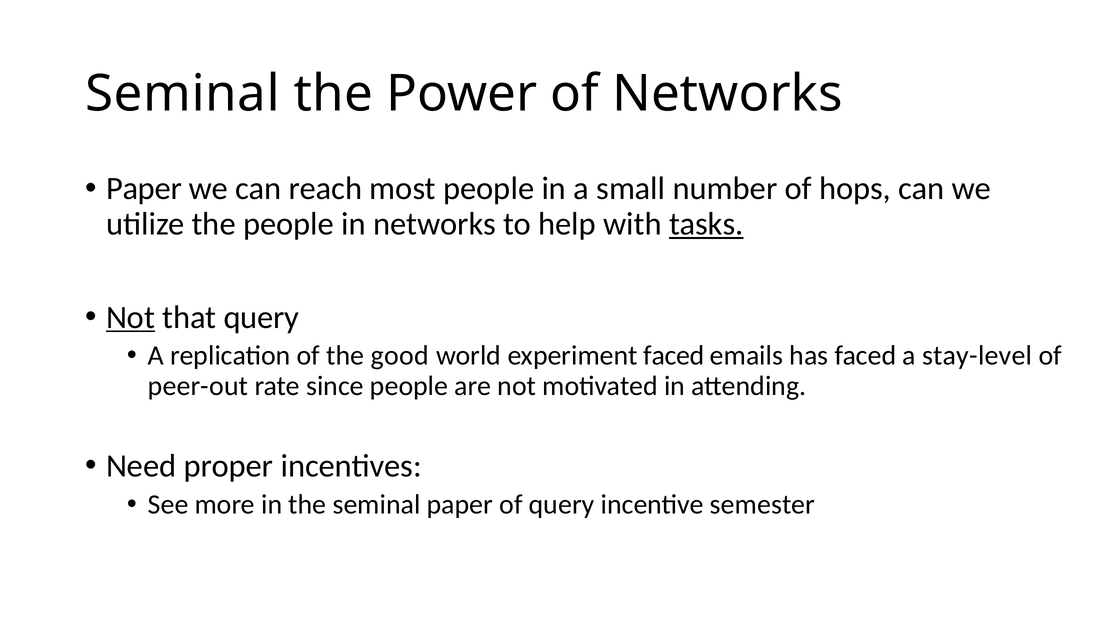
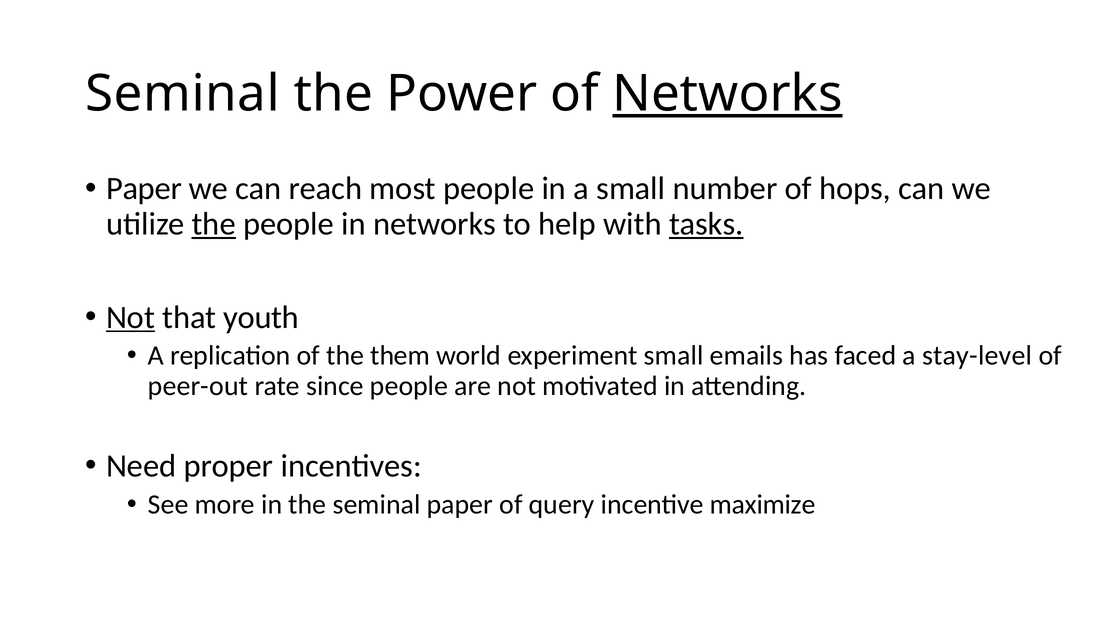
Networks underline: none -> present (727, 94)
the underline: none -> present (214, 224)
that query: query -> youth (261, 317)
good: good -> them (400, 356)
experiment faced: faced -> small (674, 356)
semester: semester -> maximize (763, 504)
